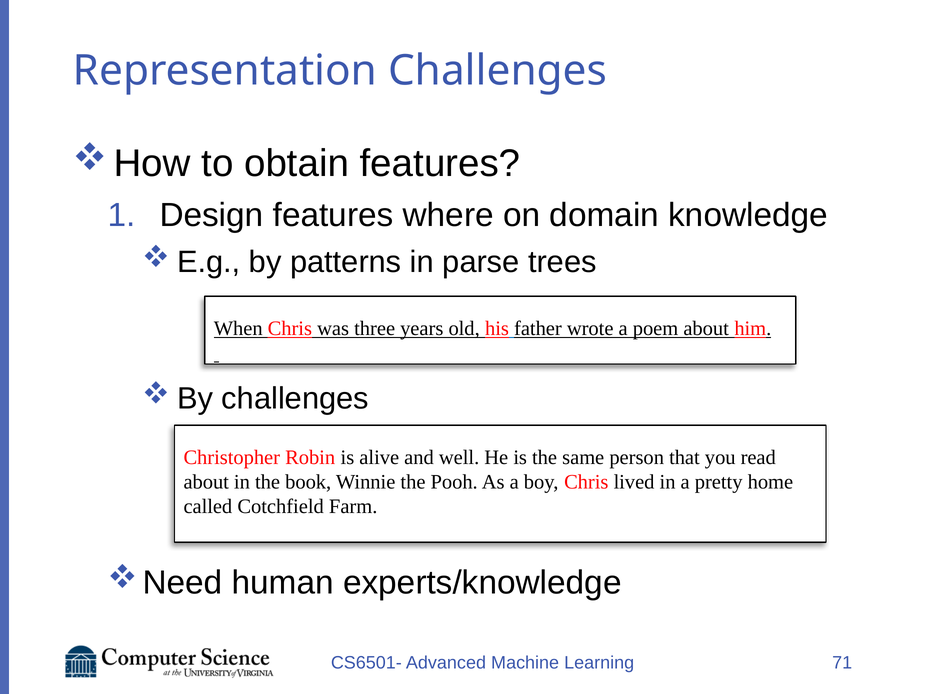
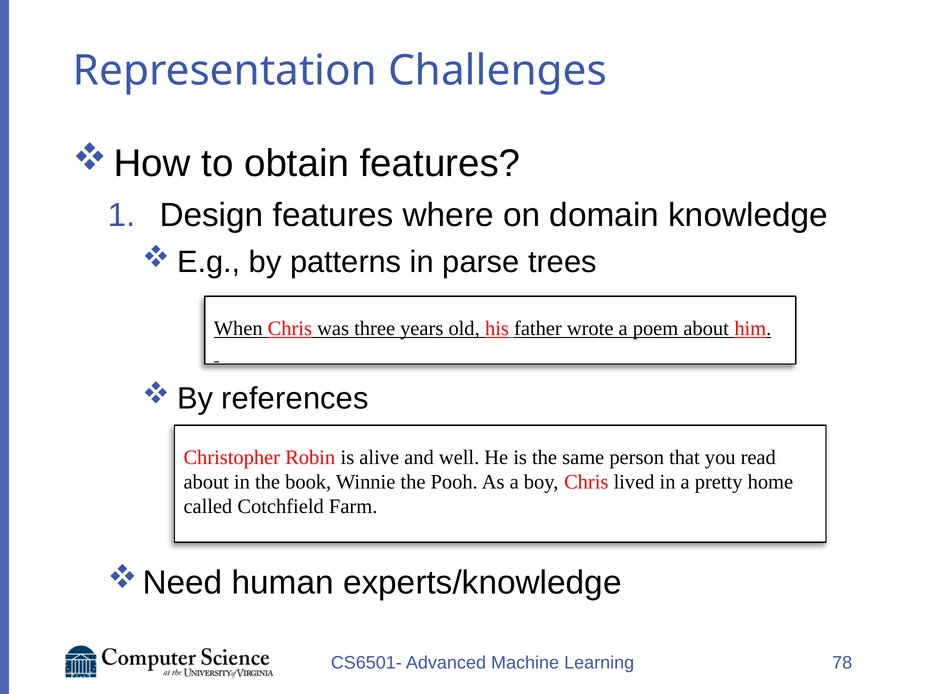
challenges: challenges -> references (295, 399)
71: 71 -> 78 (842, 663)
